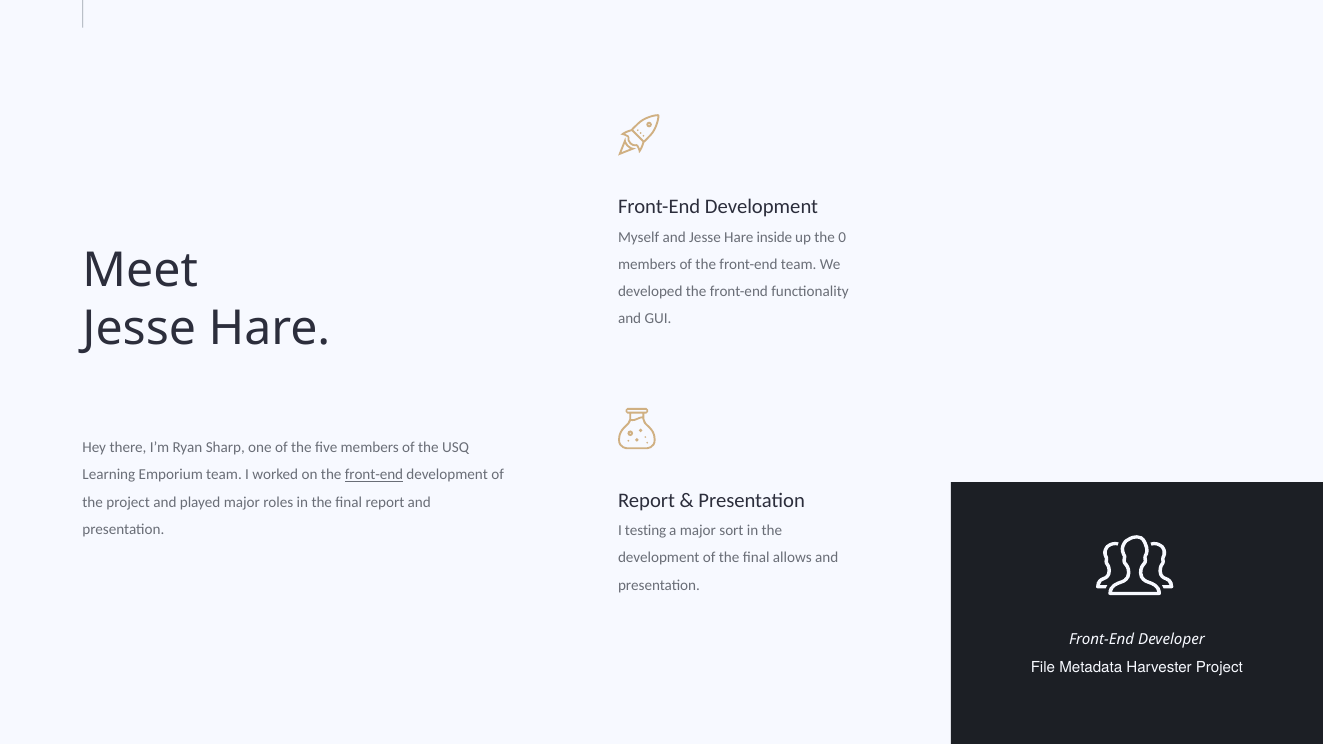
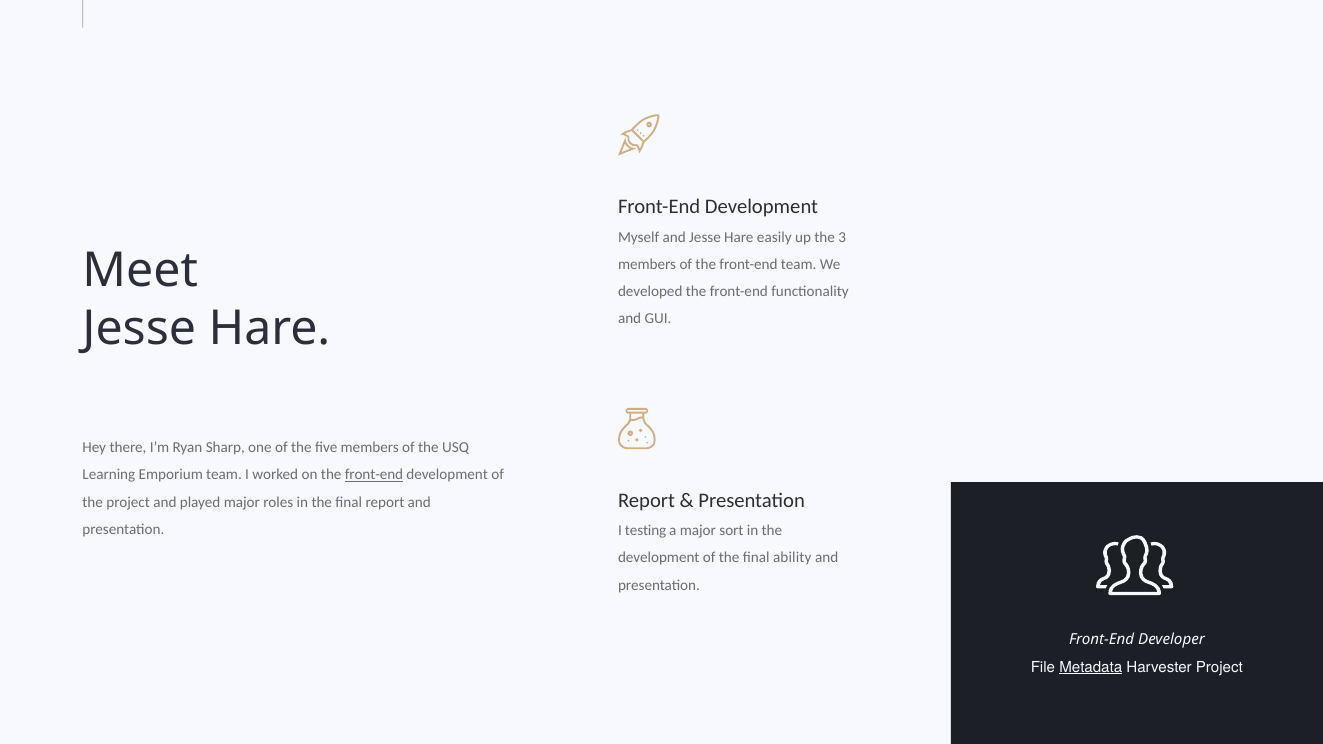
inside: inside -> easily (774, 237)
0: 0 -> 3 (842, 237)
allows: allows -> ability (792, 558)
Metadata underline: none -> present (1091, 667)
